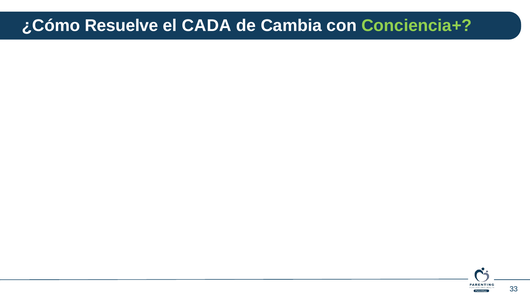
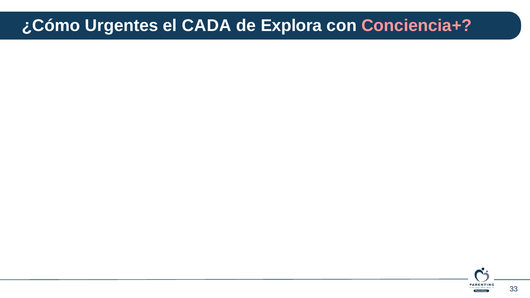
Resuelve: Resuelve -> Urgentes (122, 25)
Cambia: Cambia -> Explora (291, 25)
Conciencia+ colour: light green -> pink (417, 25)
